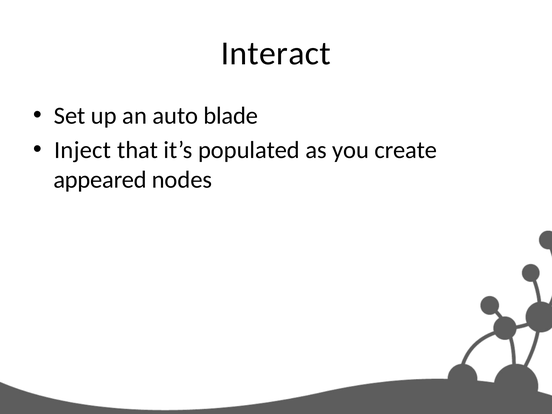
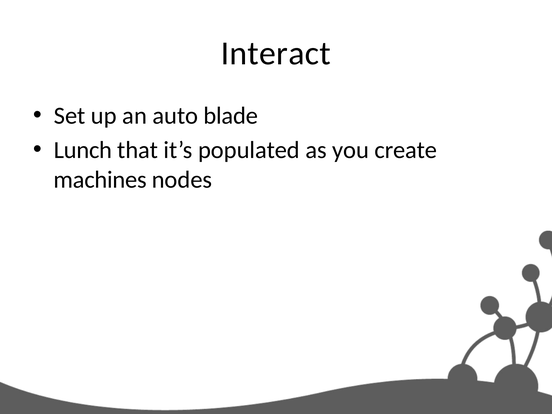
Inject: Inject -> Lunch (83, 150)
appeared: appeared -> machines (100, 180)
